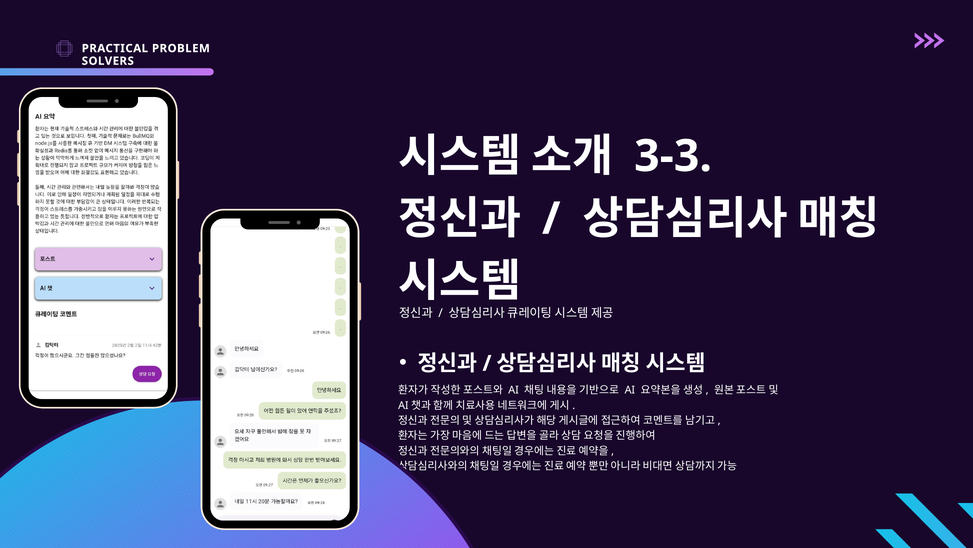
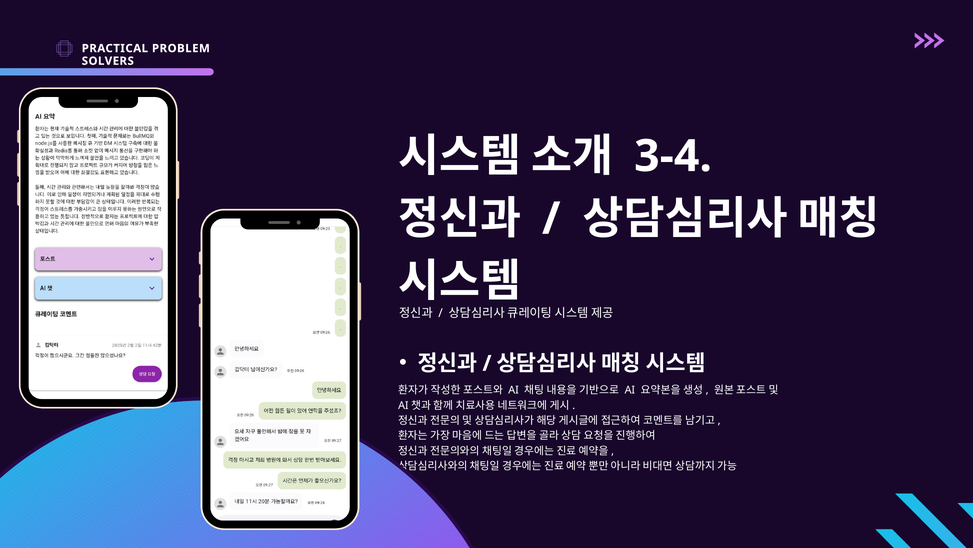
3-3: 3-3 -> 3-4 (673, 156)
